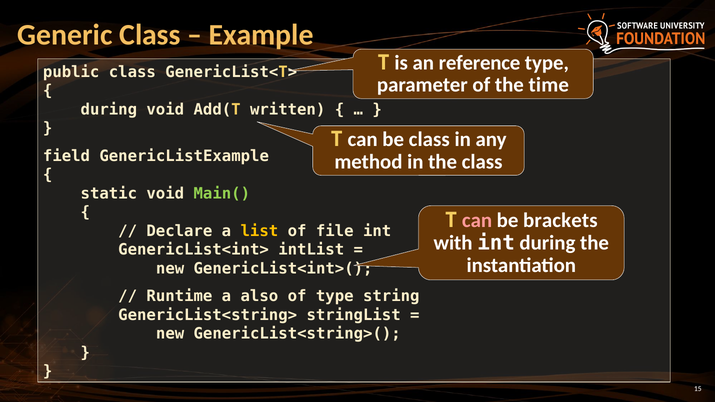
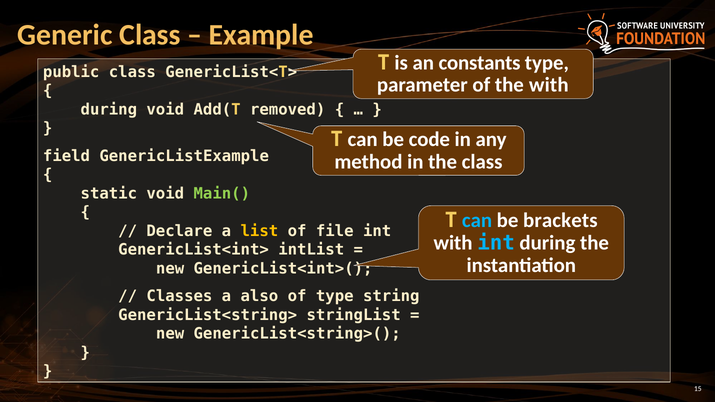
reference: reference -> constants (480, 63)
the time: time -> with (549, 85)
written: written -> removed (288, 110)
be class: class -> code (429, 140)
can colour: pink -> light blue (477, 221)
int colour: white -> light blue (496, 243)
Runtime: Runtime -> Classes (179, 296)
